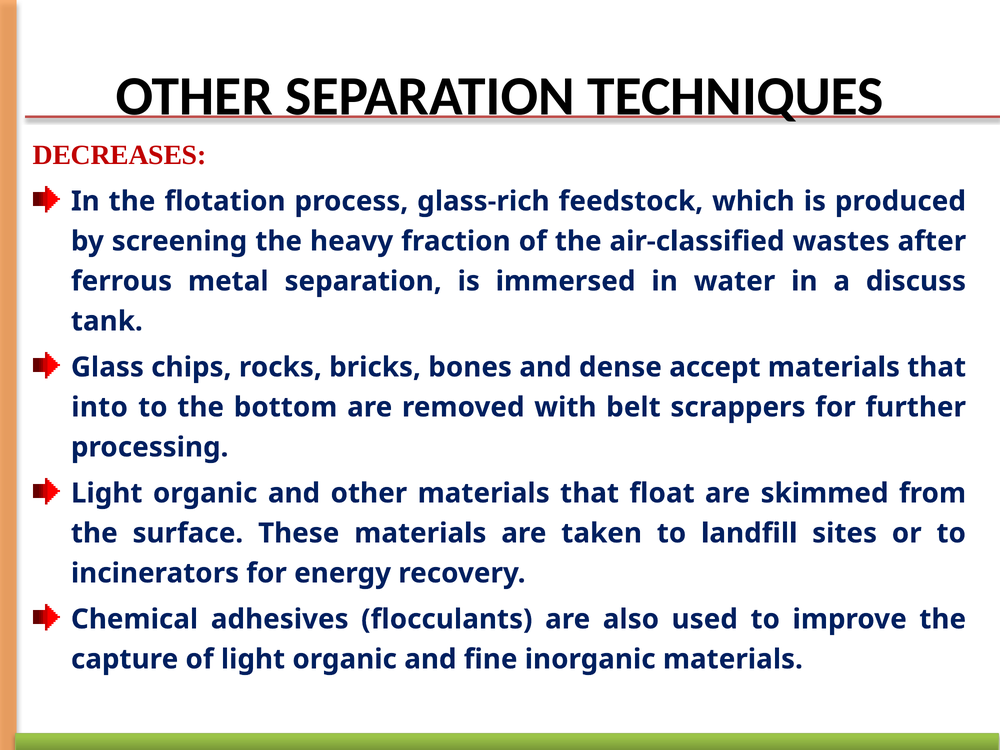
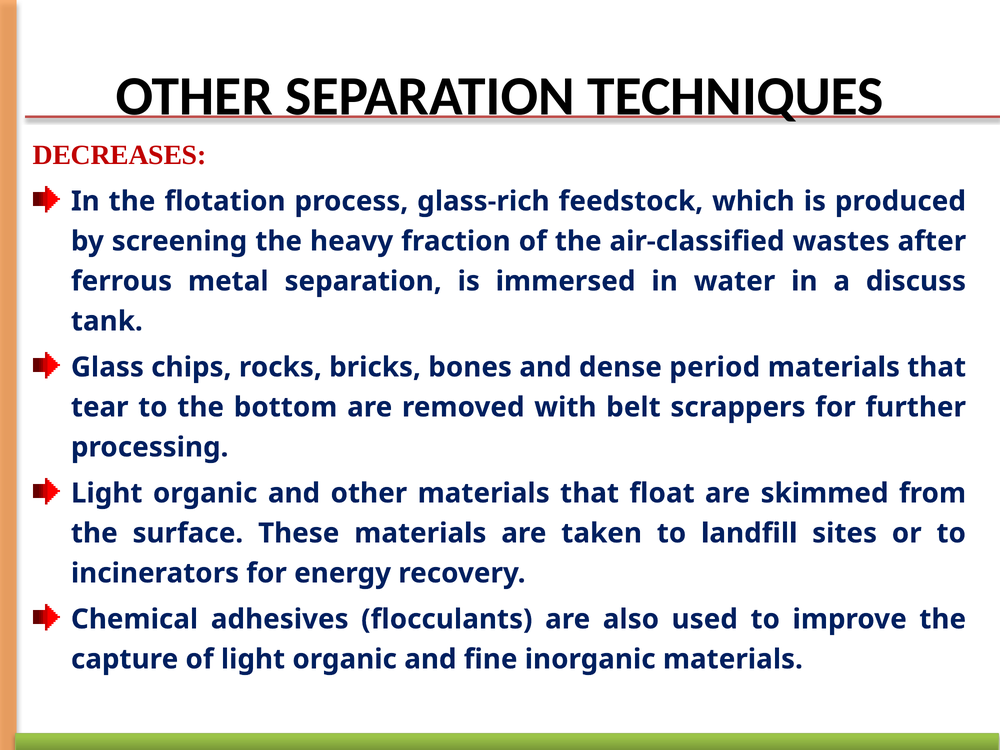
accept: accept -> period (715, 367)
into: into -> tear (100, 407)
